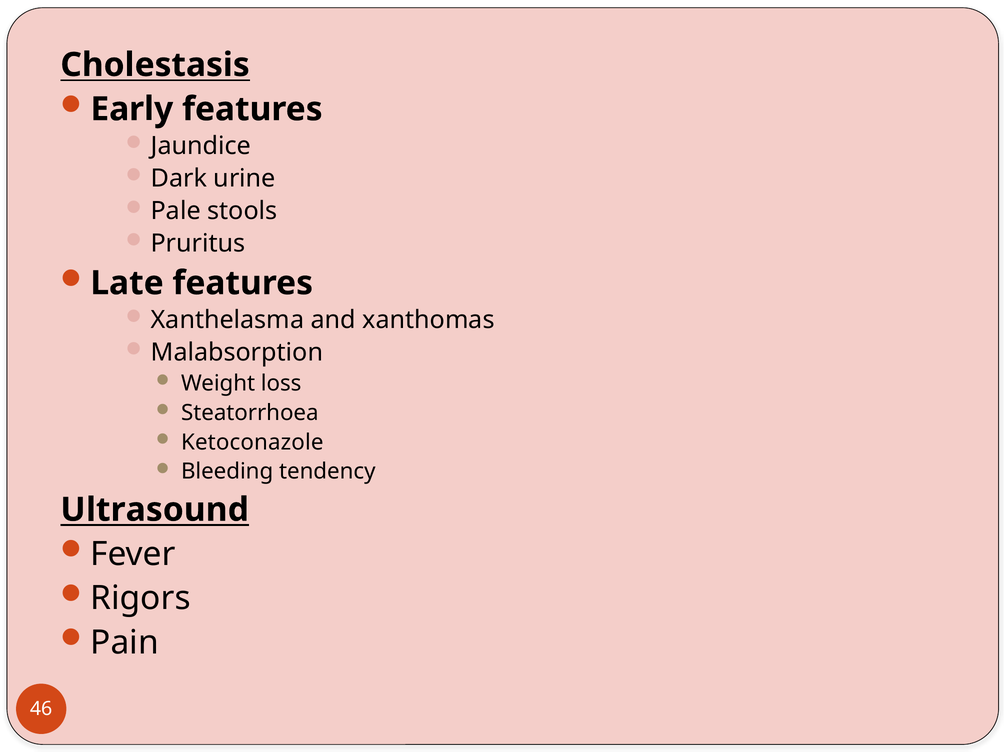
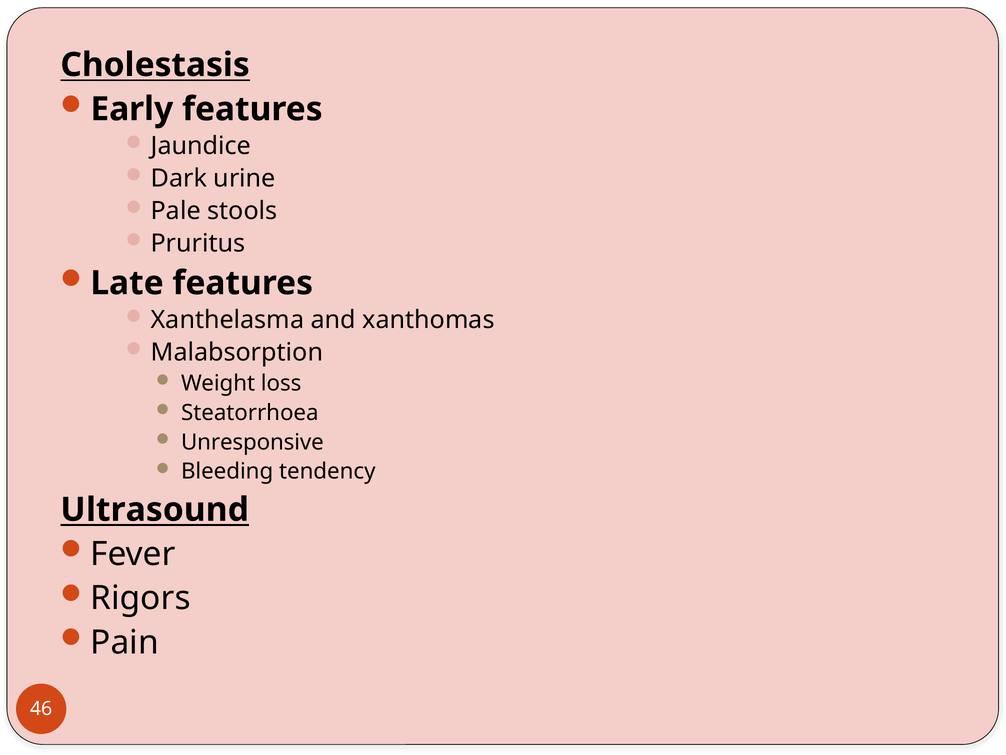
Ketoconazole: Ketoconazole -> Unresponsive (252, 442)
